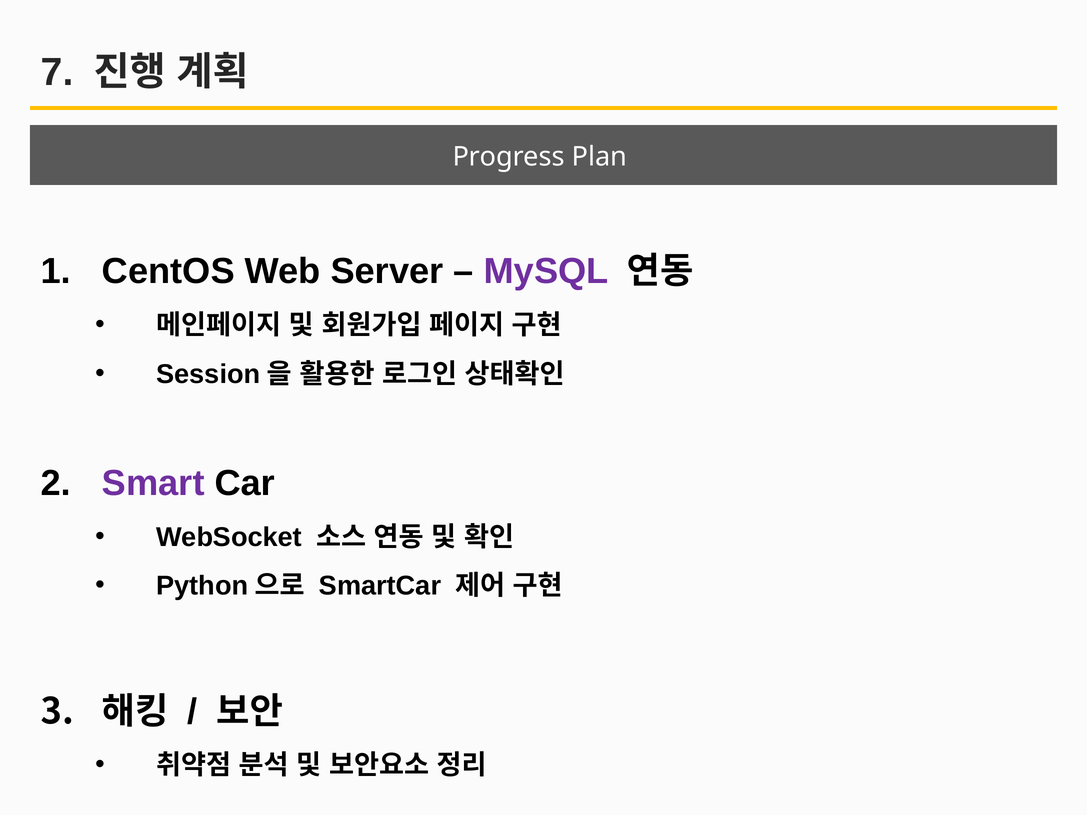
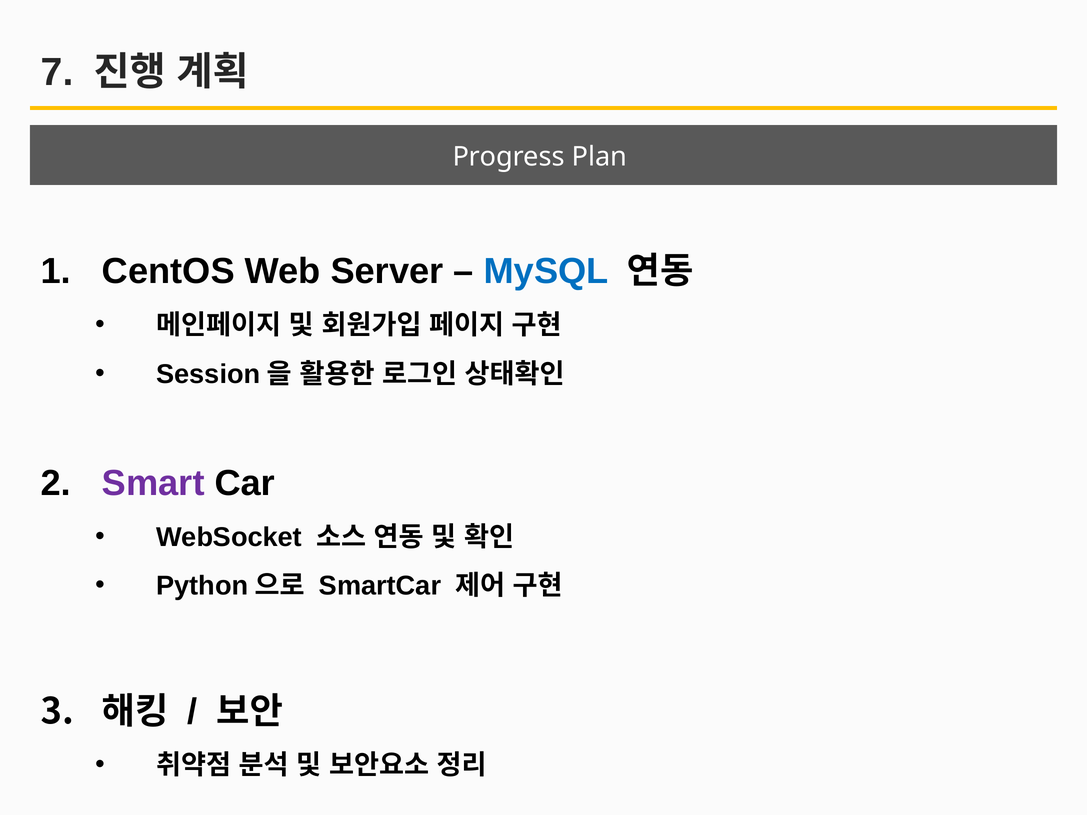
MySQL colour: purple -> blue (546, 272)
